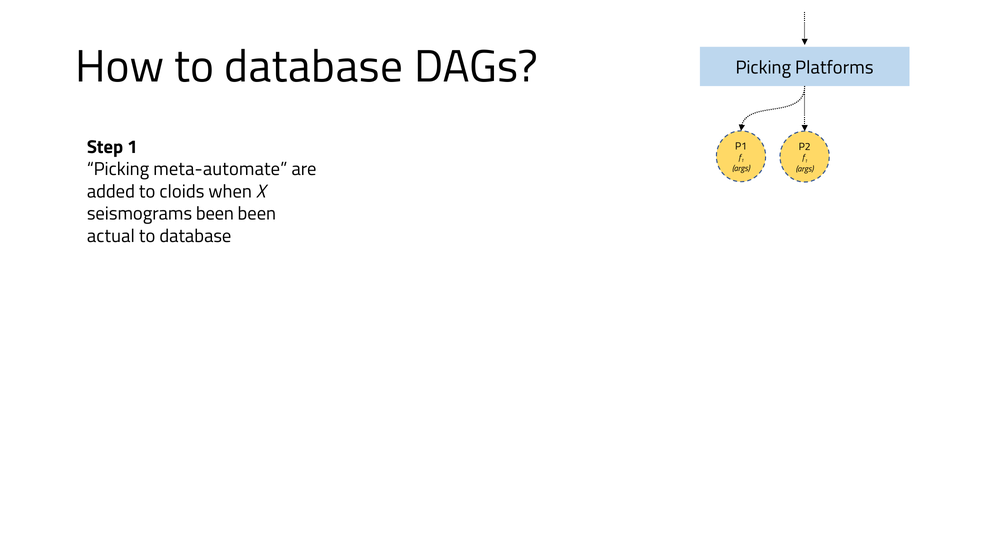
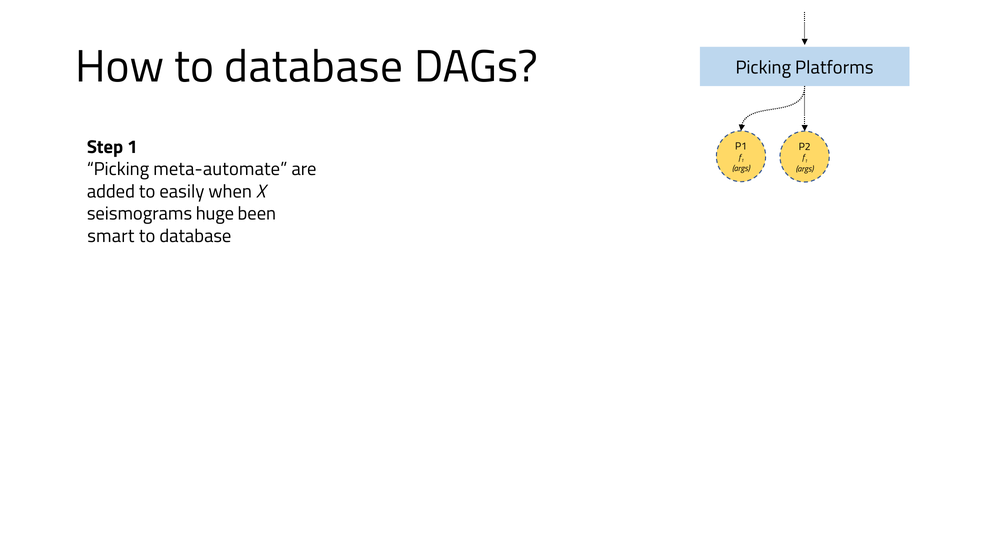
cloids: cloids -> easily (182, 191)
seismograms been: been -> huge (215, 214)
actual: actual -> smart (111, 236)
